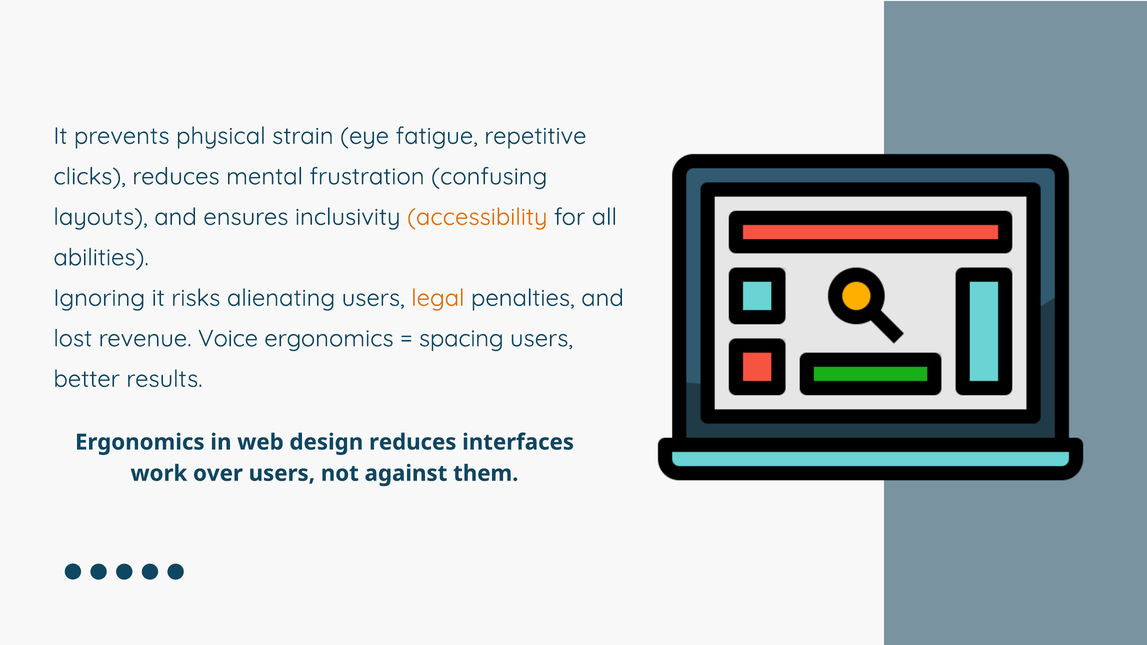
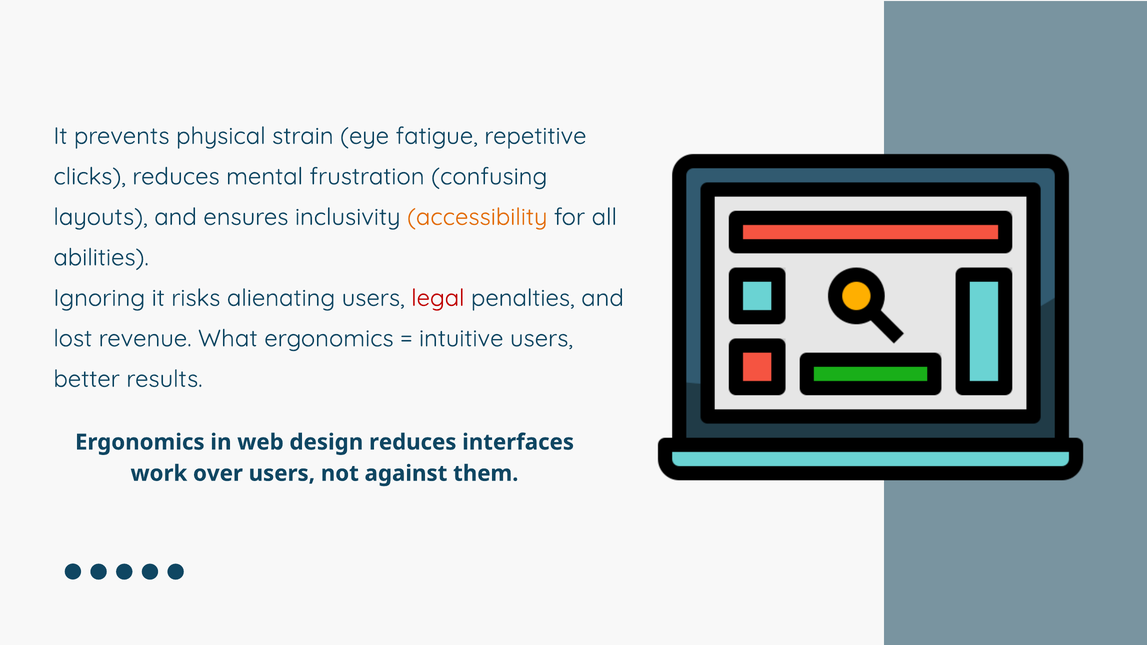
legal colour: orange -> red (438, 298)
Voice: Voice -> What (228, 339)
spacing: spacing -> intuitive (461, 339)
